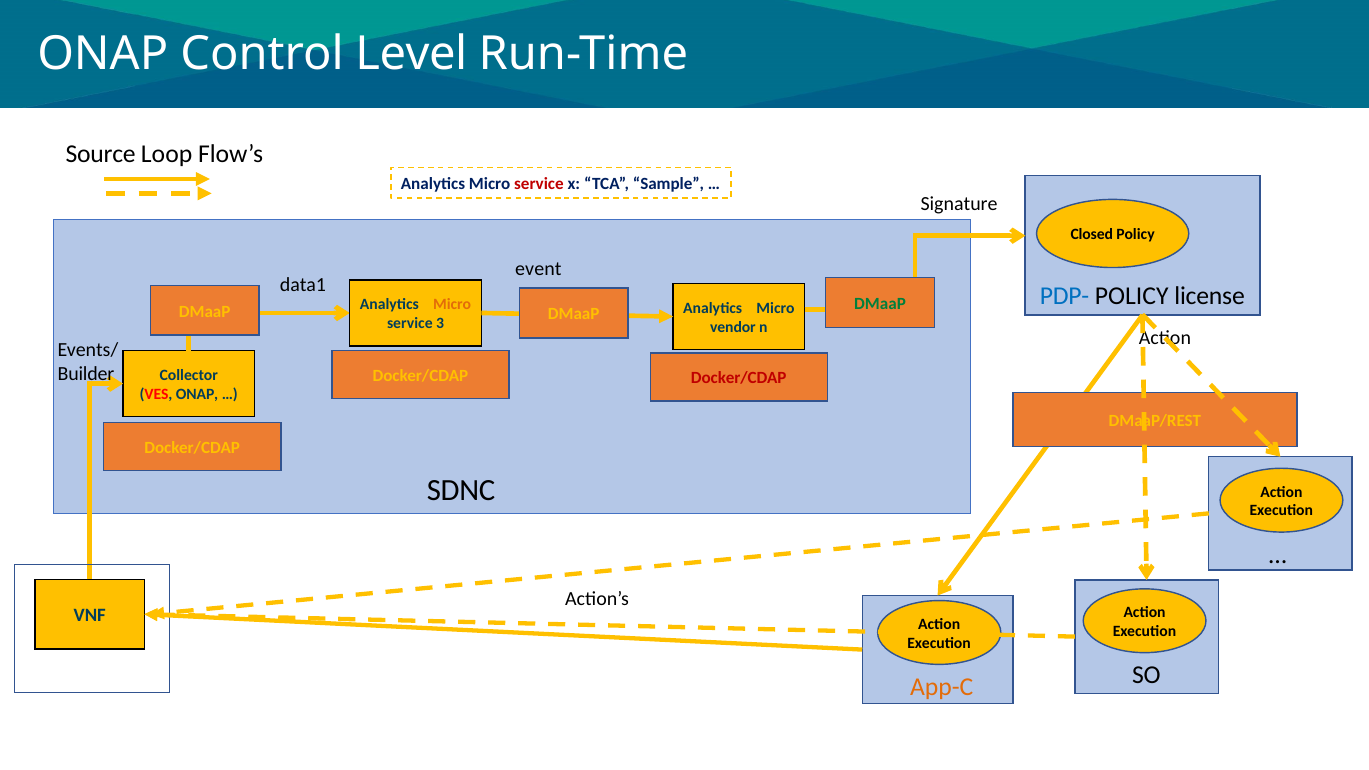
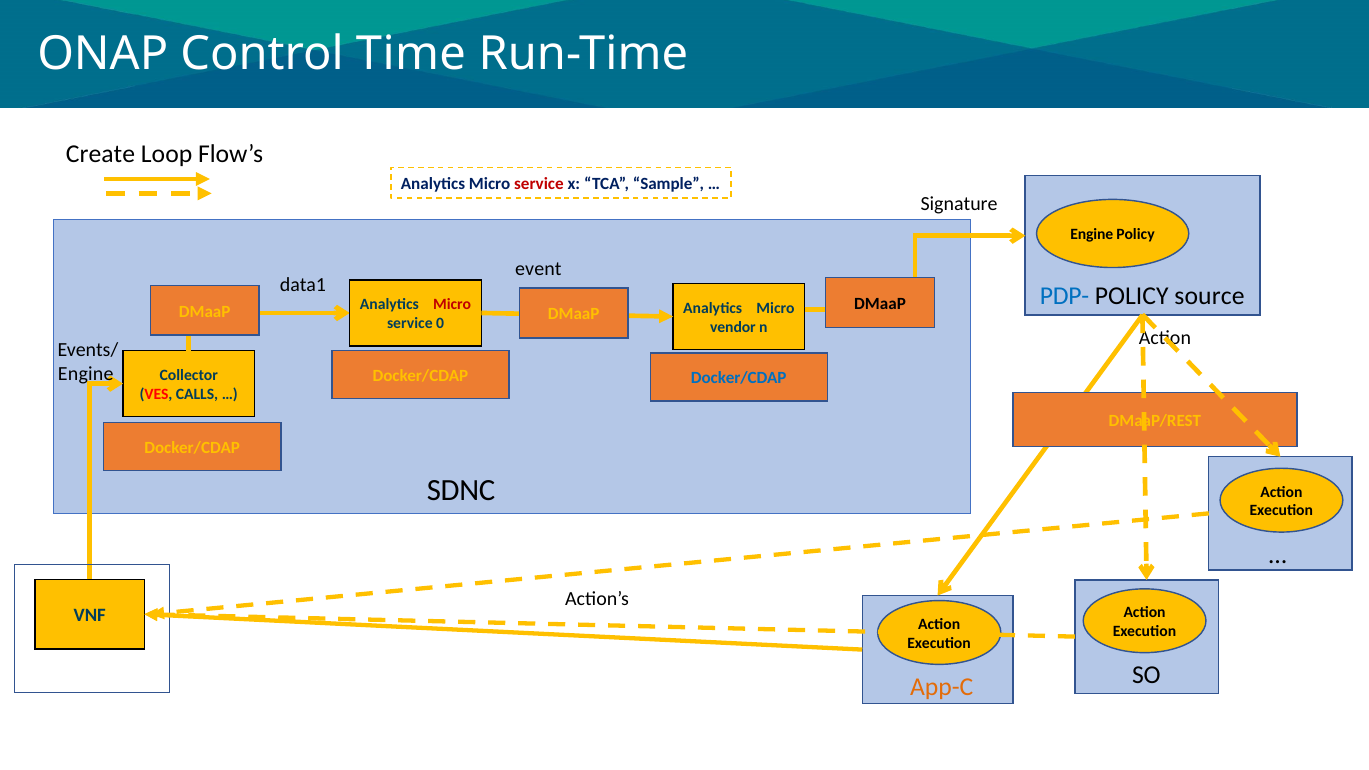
Level: Level -> Time (411, 54)
Source: Source -> Create (100, 154)
Closed: Closed -> Engine (1092, 235)
license: license -> source (1209, 296)
Micro colour: orange -> red (452, 305)
DMaaP colour: green -> black (880, 304)
3: 3 -> 0 (440, 324)
Builder: Builder -> Engine (86, 374)
Docker/CDAP colour: red -> blue (739, 378)
VES ONAP: ONAP -> CALLS (197, 394)
